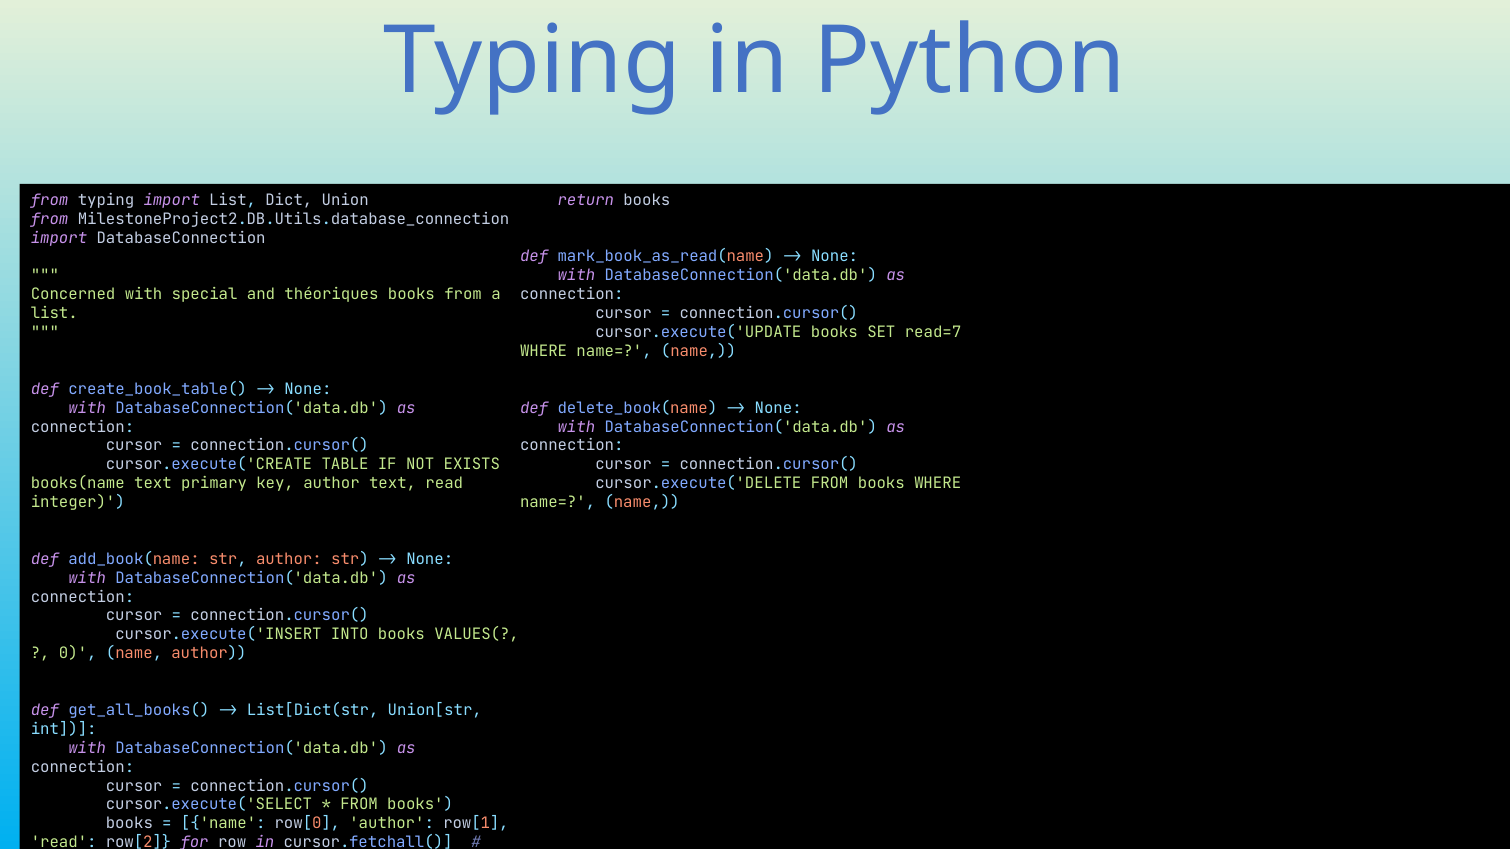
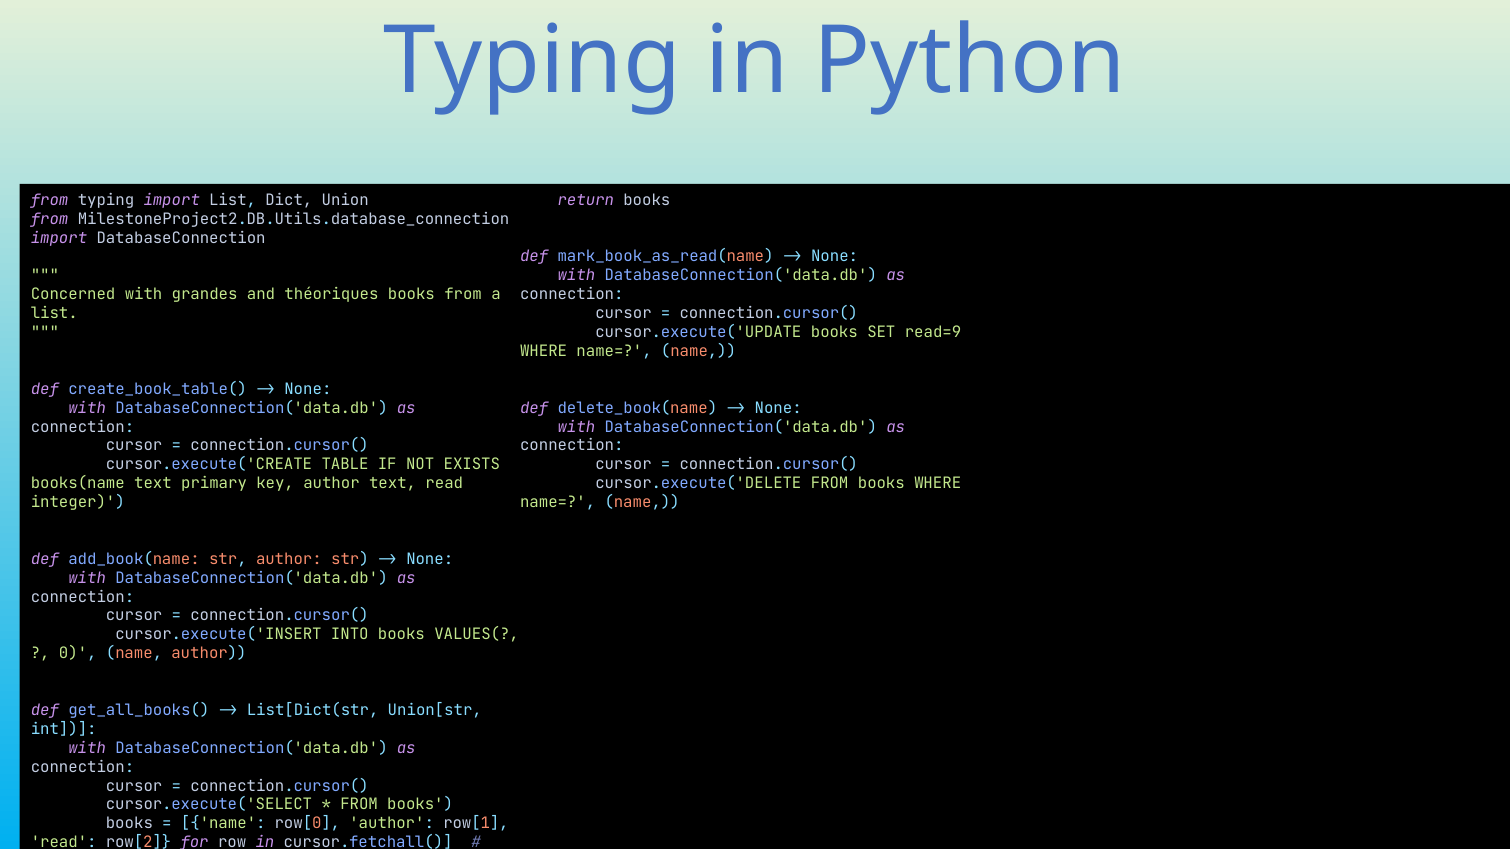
special: special -> grandes (205, 295)
read=7: read=7 -> read=9 (933, 333)
